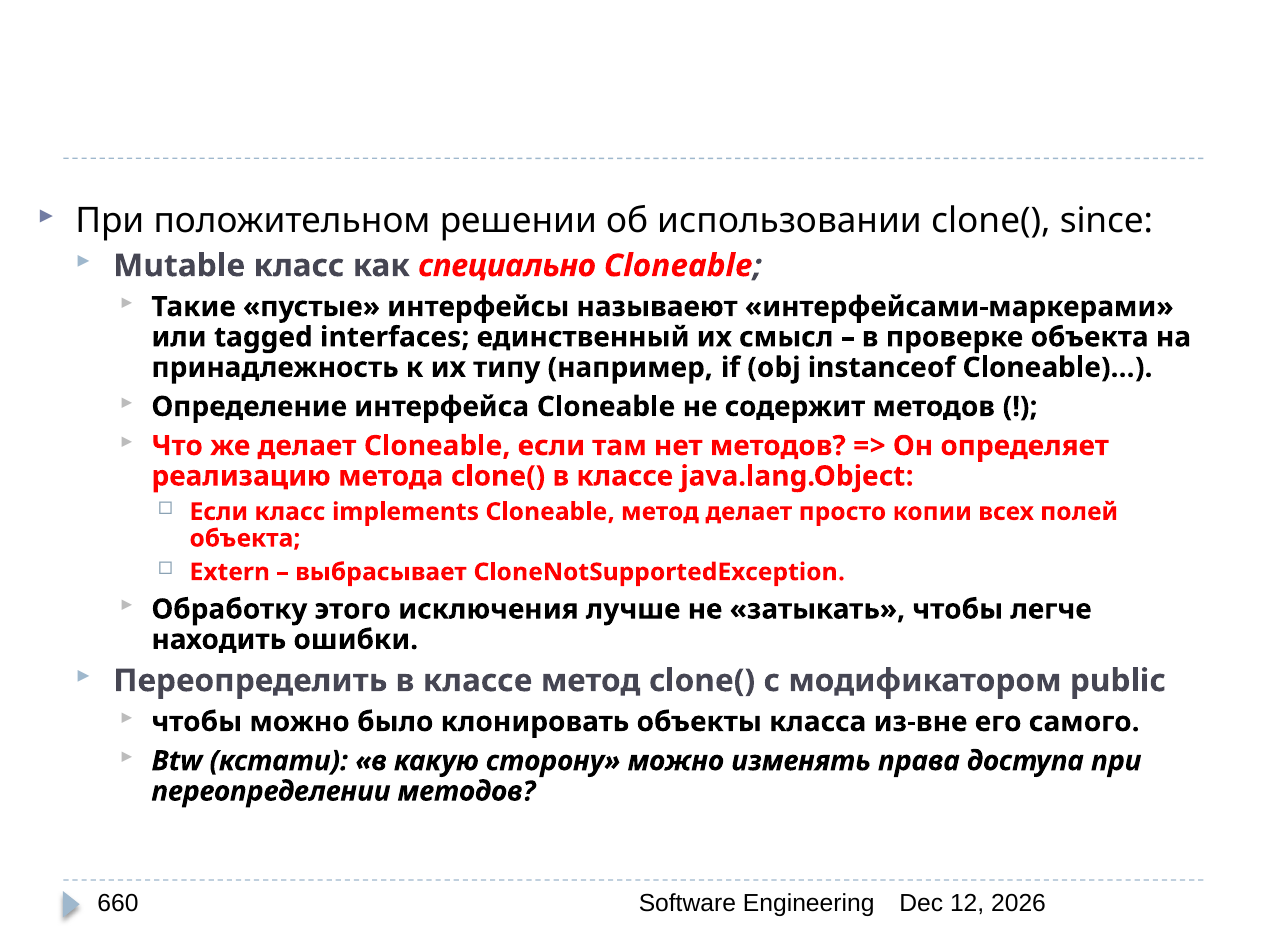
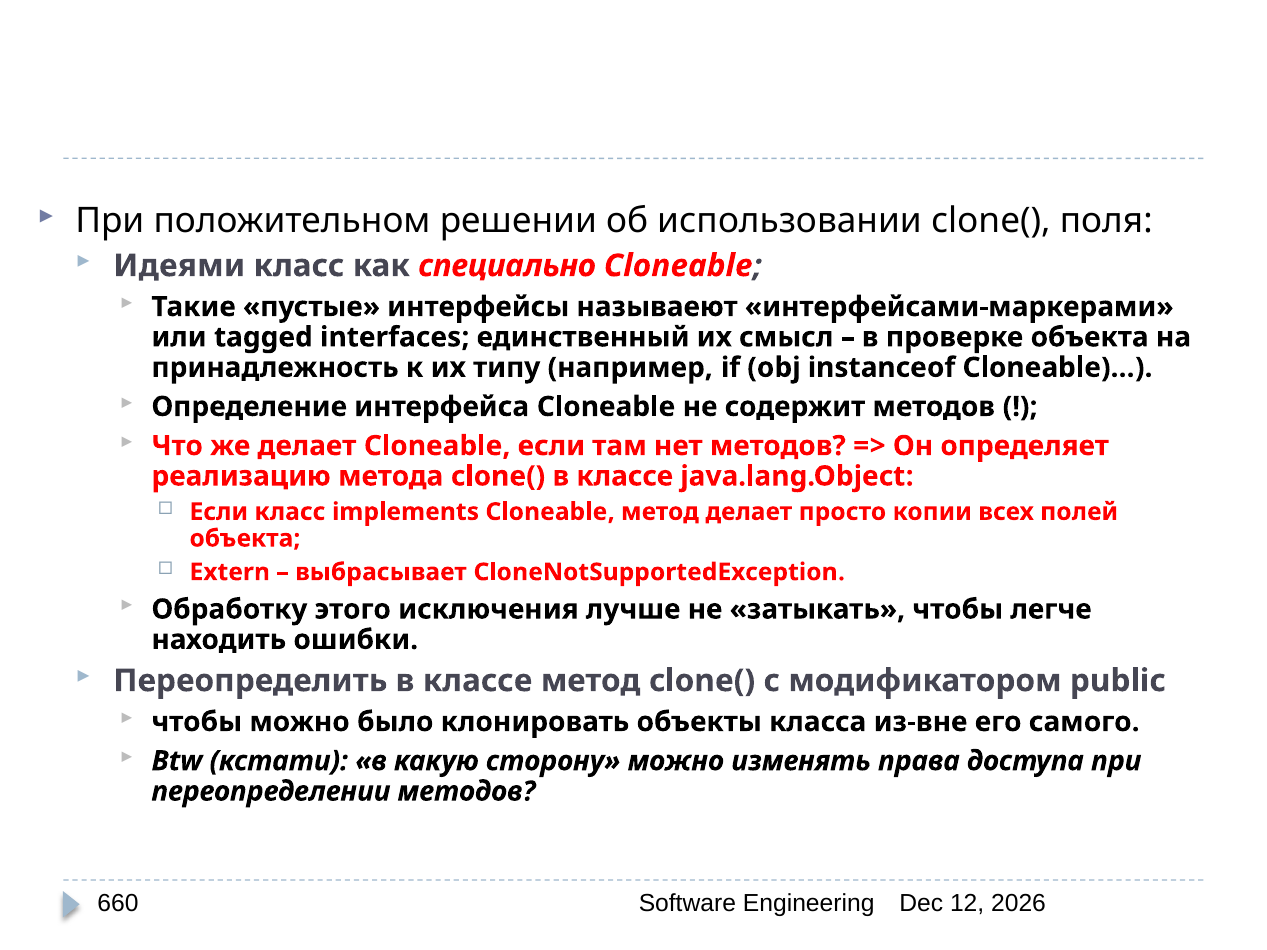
since: since -> поля (1106, 221)
Mutable: Mutable -> Идеями (179, 266)
